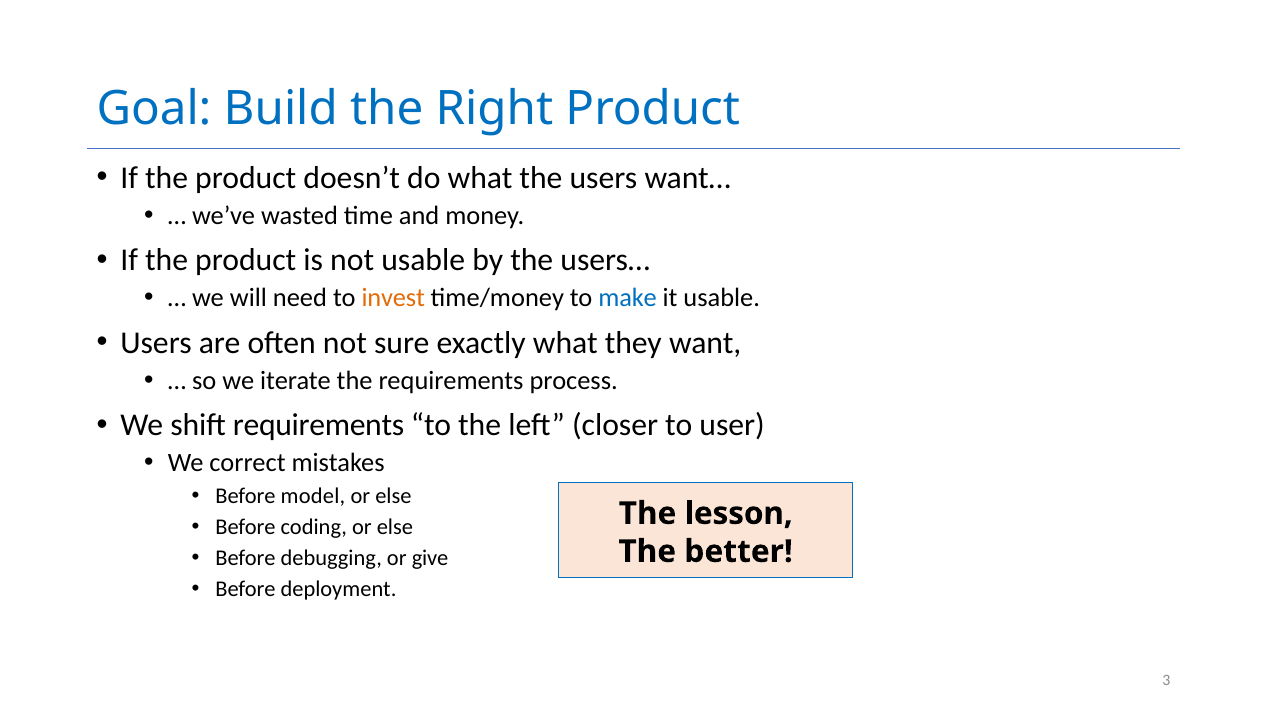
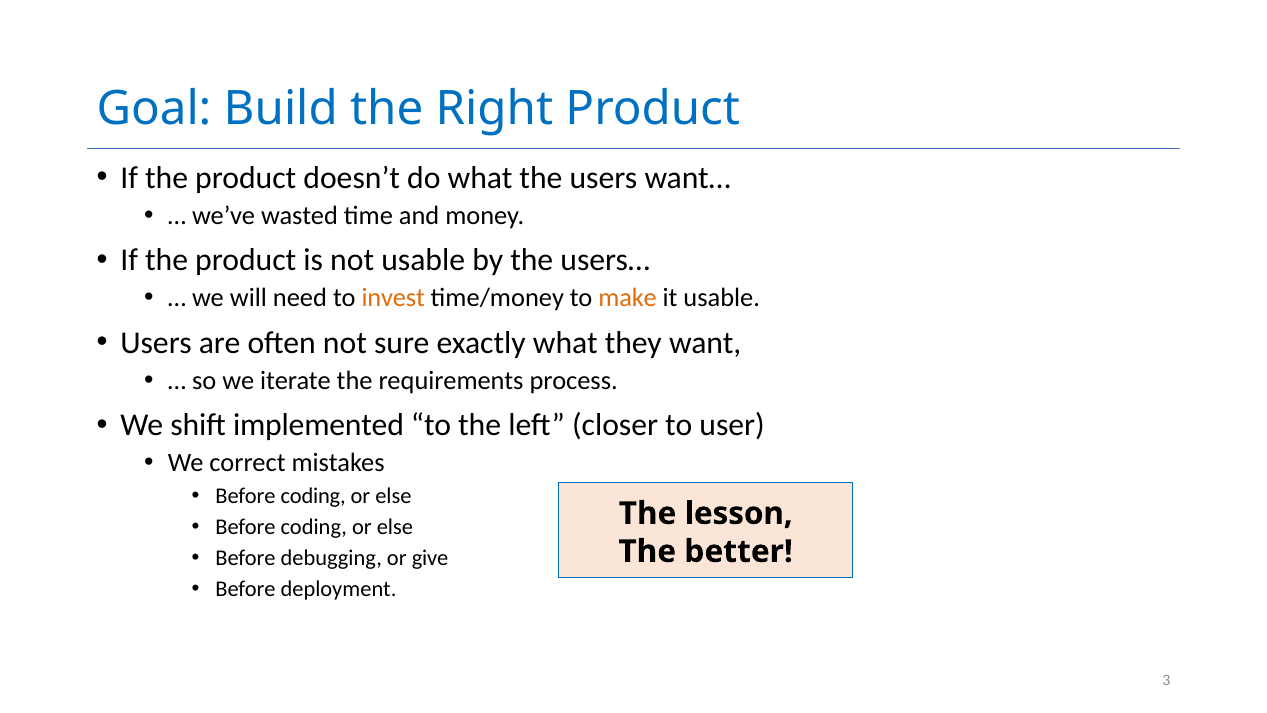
make colour: blue -> orange (628, 298)
shift requirements: requirements -> implemented (318, 425)
model: model -> coding (313, 496)
